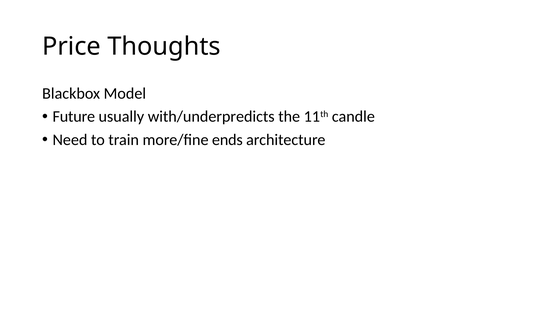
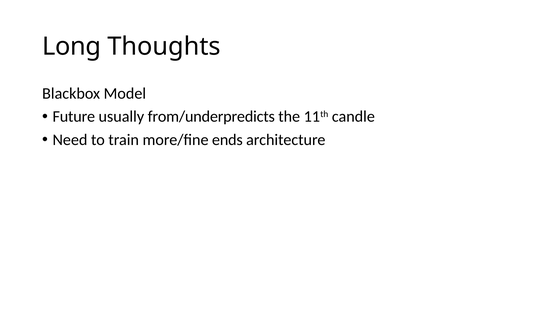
Price: Price -> Long (72, 46)
with/underpredicts: with/underpredicts -> from/underpredicts (211, 117)
